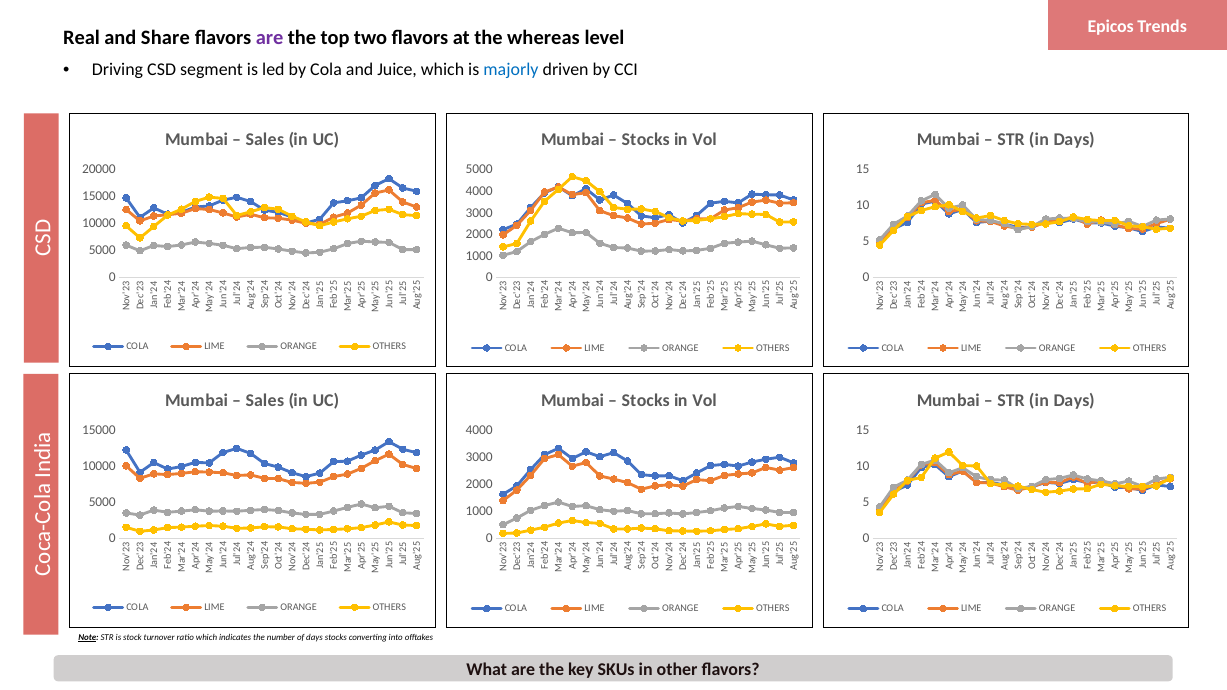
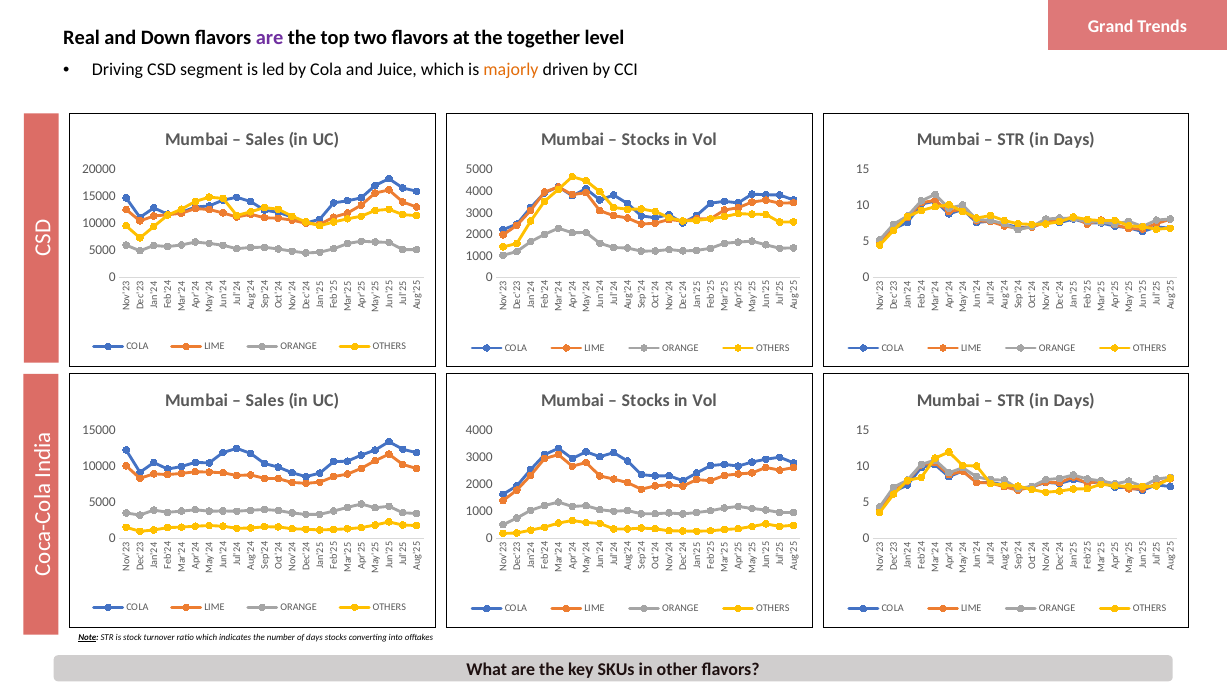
Epicos: Epicos -> Grand (1111, 26)
Share: Share -> Down (166, 38)
whereas: whereas -> together (544, 38)
majorly colour: blue -> orange (511, 70)
